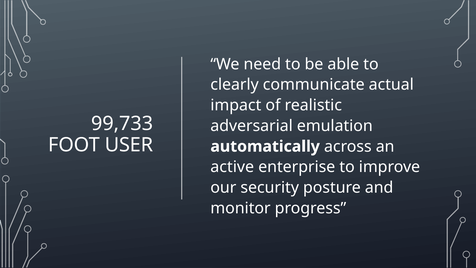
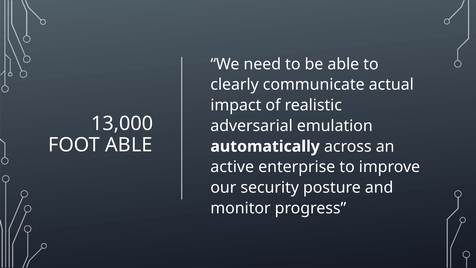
99,733: 99,733 -> 13,000 (122, 123)
FOOT USER: USER -> ABLE (129, 145)
